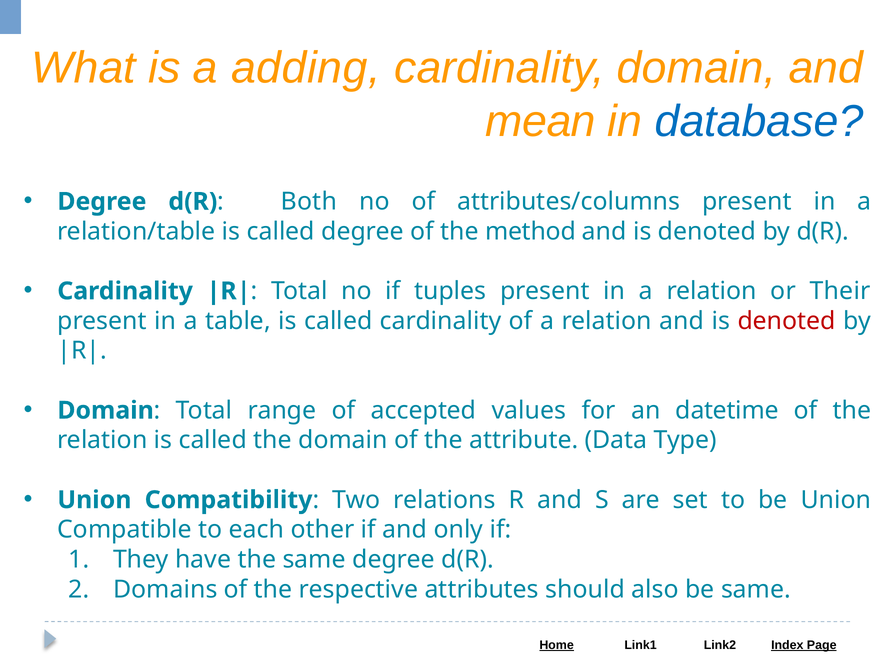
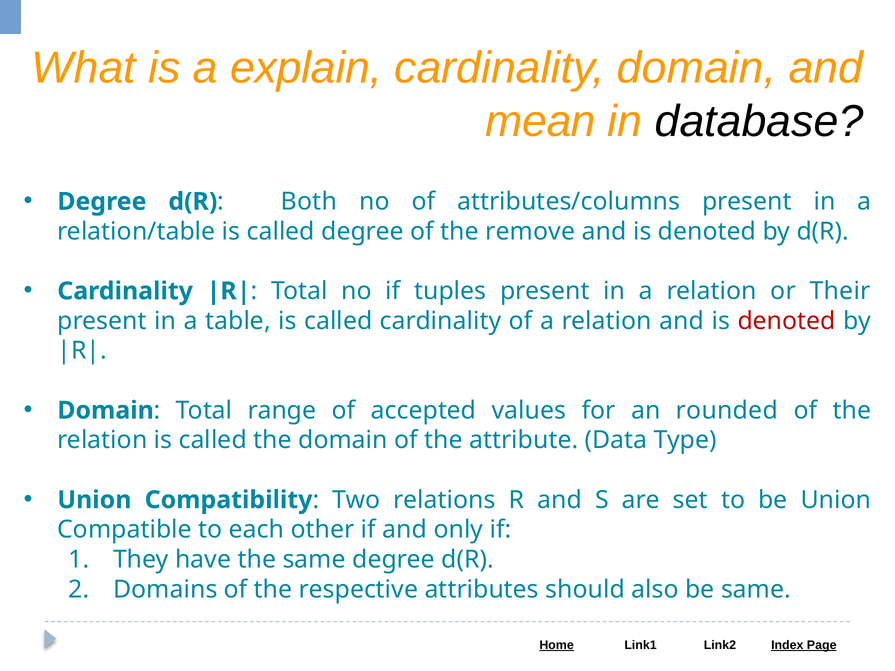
adding: adding -> explain (306, 68)
database colour: blue -> black (759, 122)
method: method -> remove (530, 232)
datetime: datetime -> rounded (727, 411)
